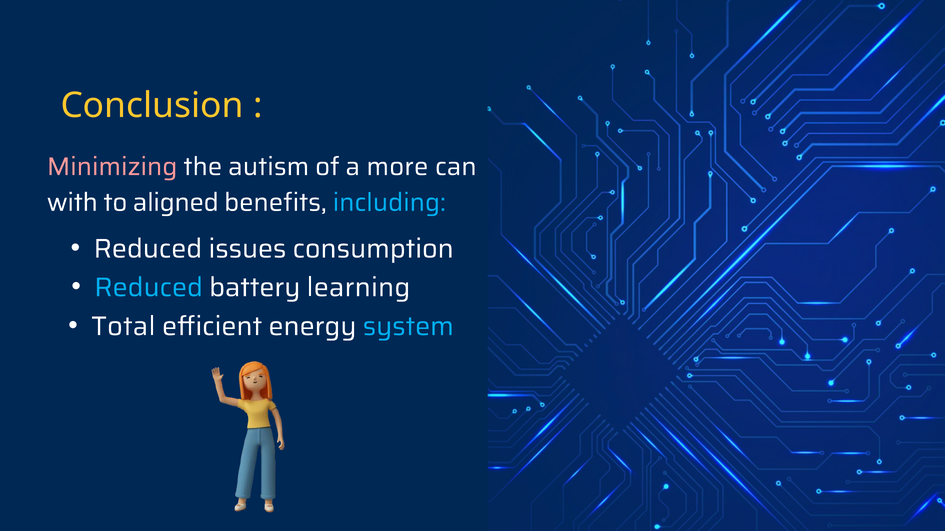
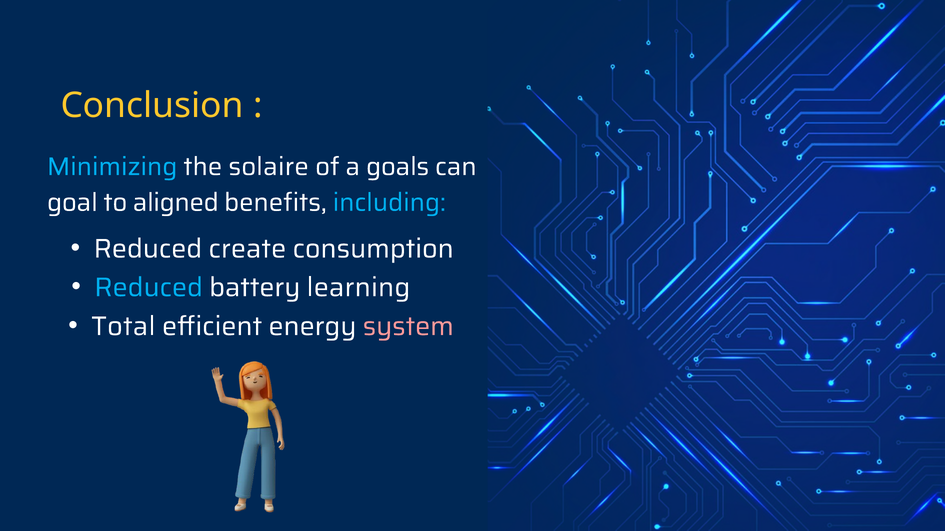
Minimizing colour: pink -> light blue (112, 167)
autism: autism -> solaire (269, 167)
more: more -> goals (398, 167)
with: with -> goal (72, 203)
issues: issues -> create (247, 249)
system colour: light blue -> pink (408, 327)
